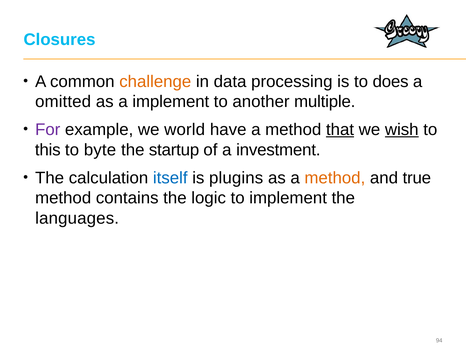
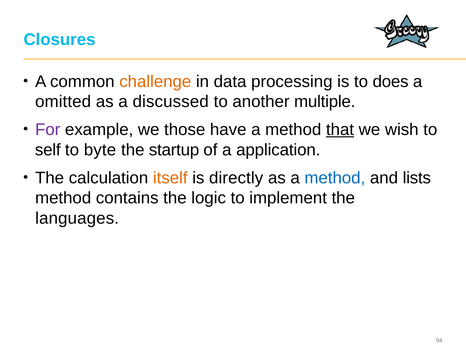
a implement: implement -> discussed (171, 102)
world: world -> those (185, 130)
wish underline: present -> none (402, 130)
this: this -> self (48, 150)
investment: investment -> application (278, 150)
itself colour: blue -> orange (170, 178)
plugins: plugins -> directly (236, 178)
method colour: orange -> blue (335, 178)
true: true -> lists (417, 178)
